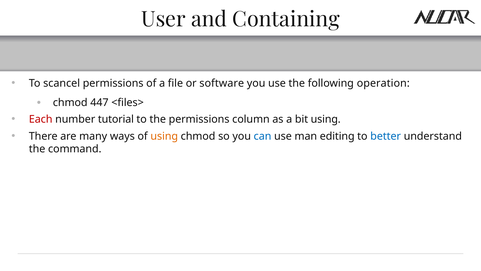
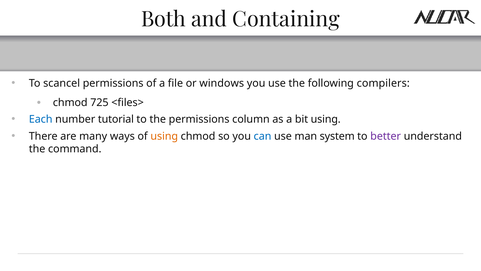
User: User -> Both (163, 19)
software: software -> windows (222, 83)
operation: operation -> compilers (383, 83)
447: 447 -> 725 (99, 102)
Each colour: red -> blue (41, 119)
editing: editing -> system (337, 136)
better colour: blue -> purple (386, 136)
